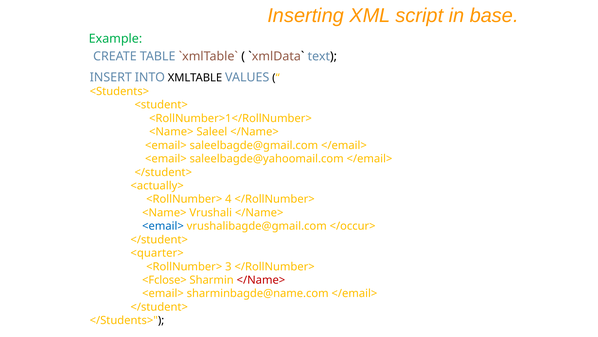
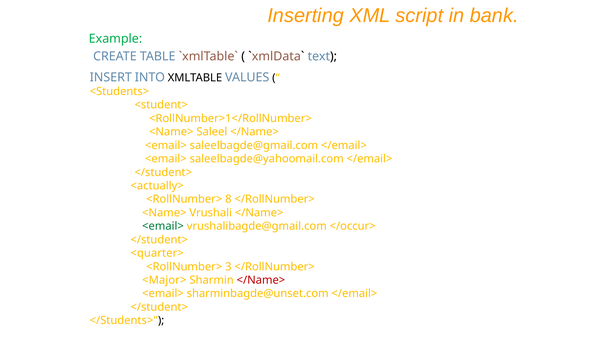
base: base -> bank (494, 16)
4: 4 -> 8 (228, 199)
<email> colour: blue -> green (163, 226)
<Fclose>: <Fclose> -> <Major> (164, 280)
sharminbagde@name.com: sharminbagde@name.com -> sharminbagde@unset.com (258, 293)
